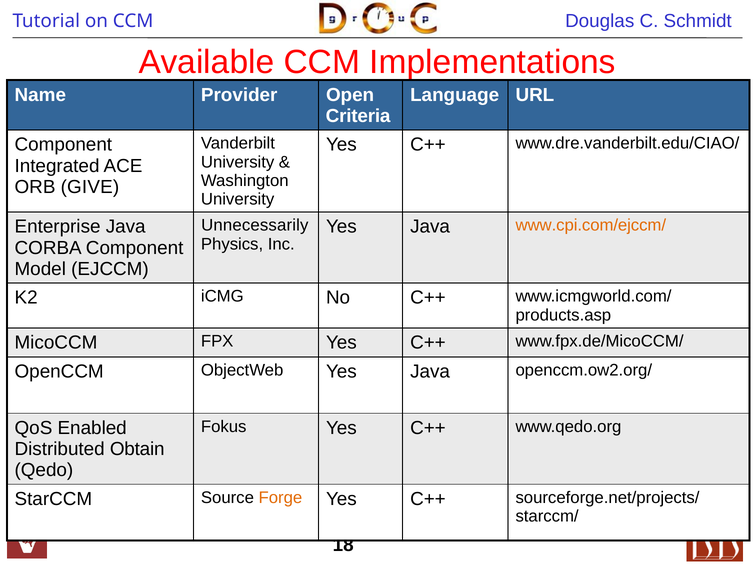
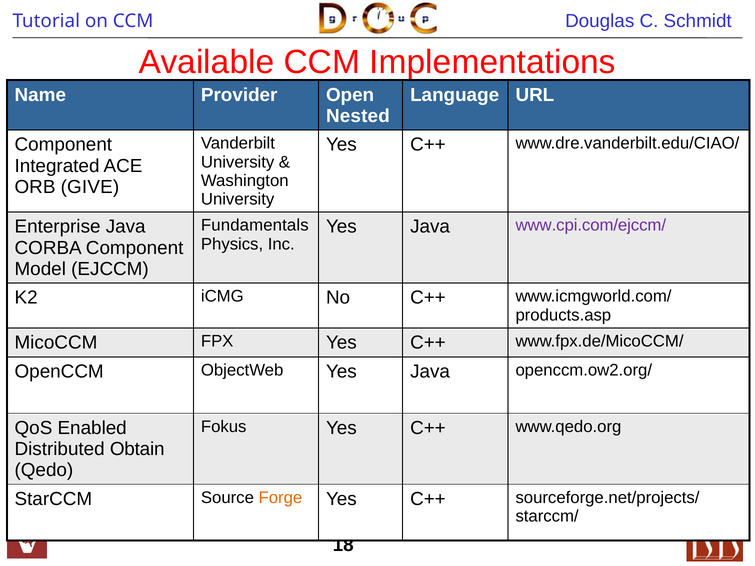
Criteria: Criteria -> Nested (358, 116)
Unnecessarily: Unnecessarily -> Fundamentals (255, 226)
www.cpi.com/ejccm/ colour: orange -> purple (591, 226)
